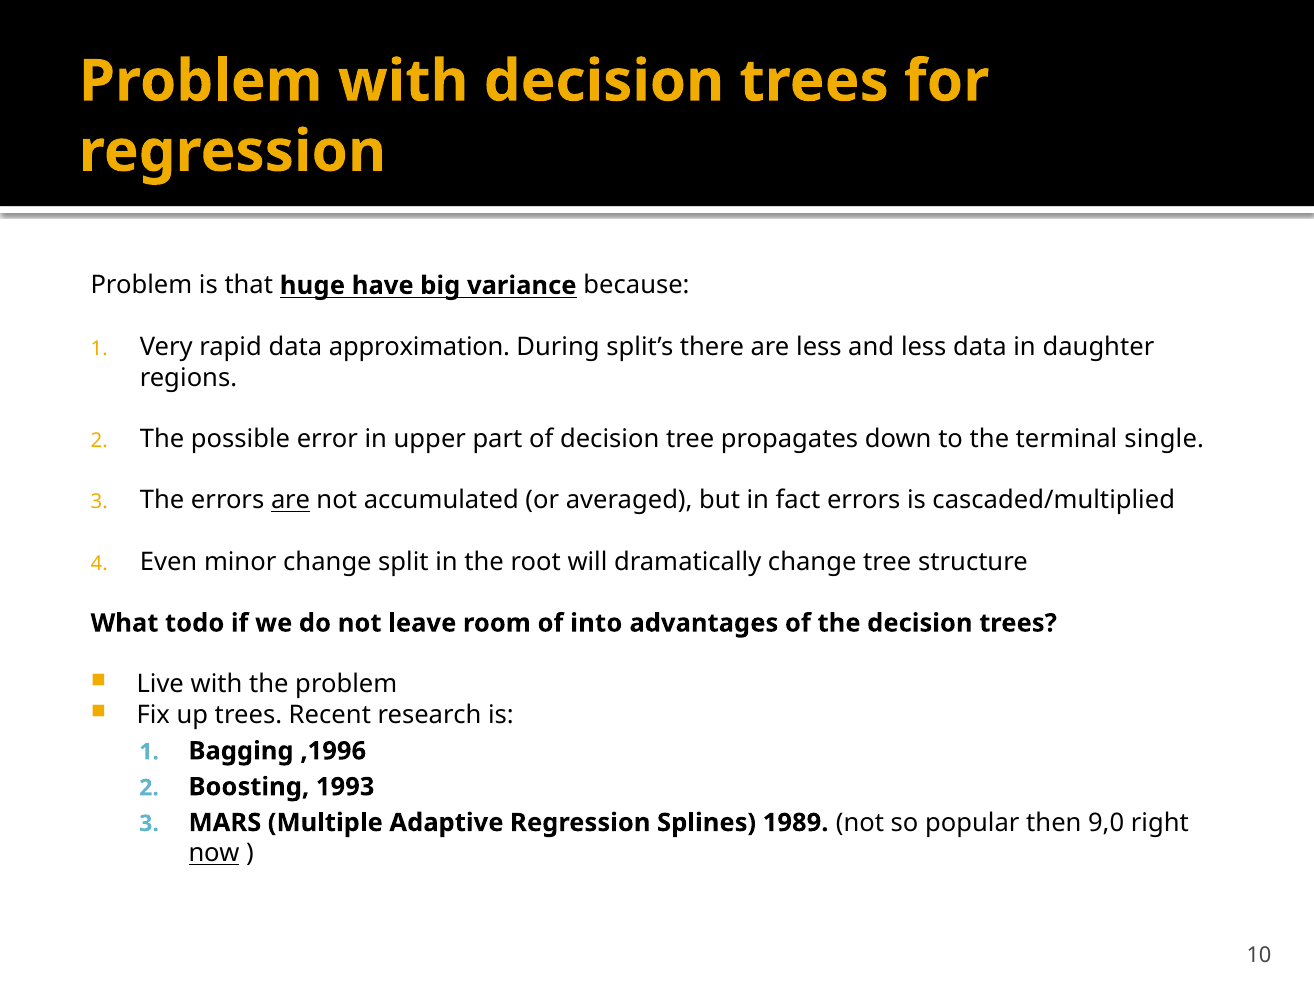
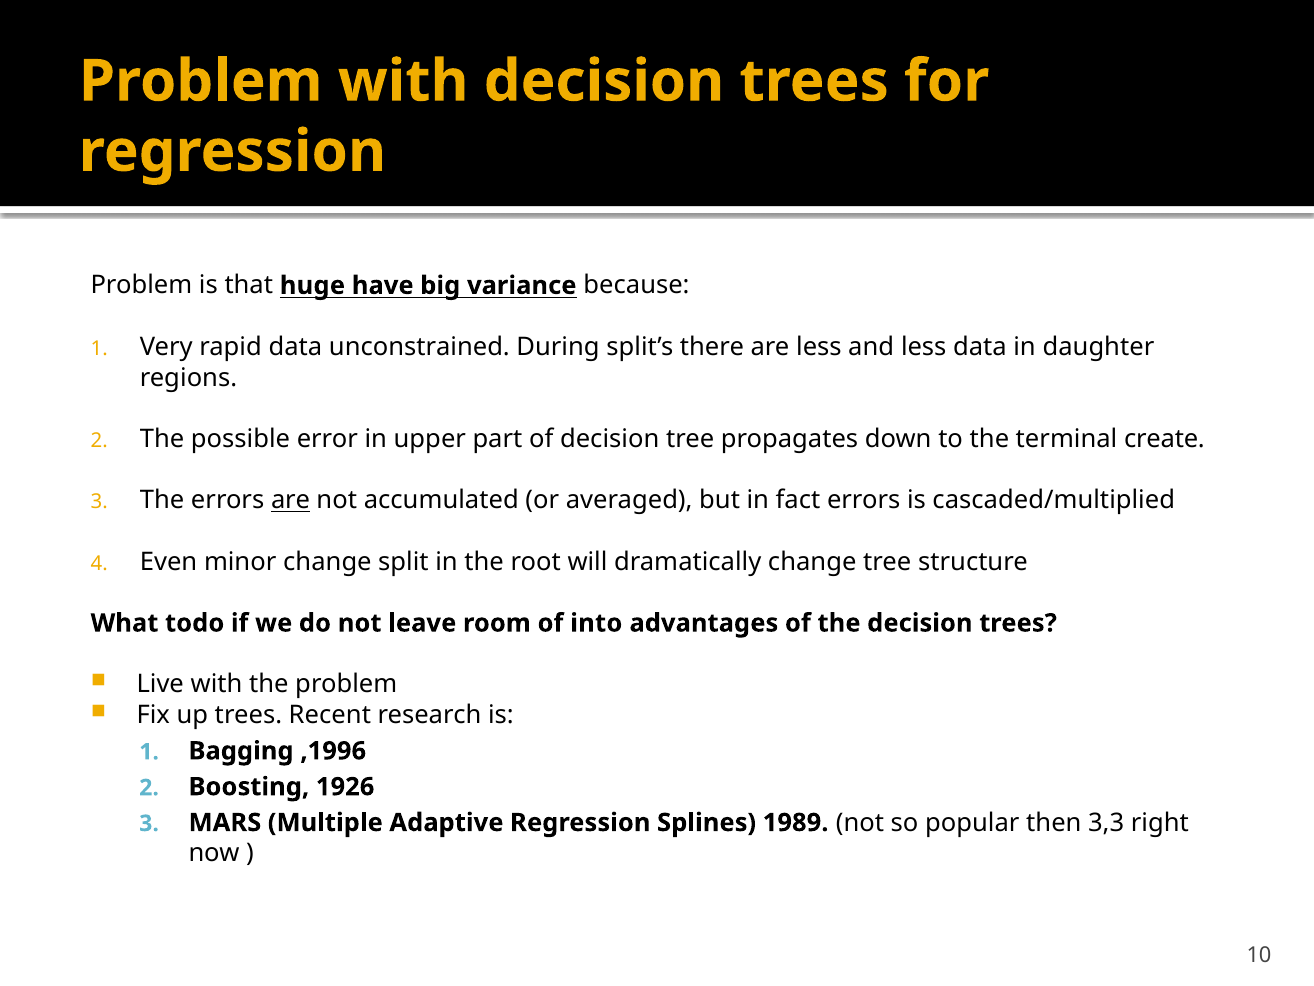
approximation: approximation -> unconstrained (419, 347)
single: single -> create (1164, 439)
1993: 1993 -> 1926 (345, 786)
9,0: 9,0 -> 3,3 (1106, 822)
now underline: present -> none (214, 853)
